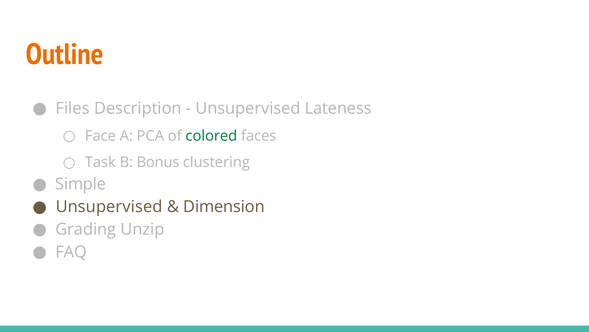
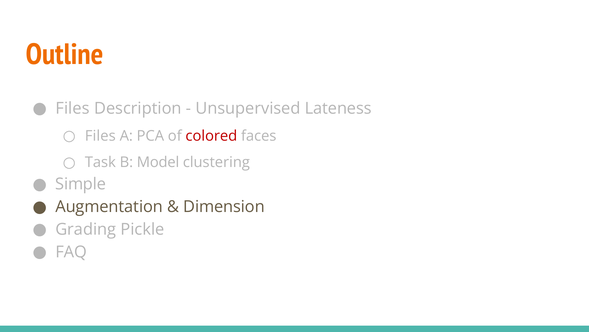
Face: Face -> Files (100, 136)
colored colour: green -> red (211, 136)
Bonus: Bonus -> Model (158, 162)
Unsupervised: Unsupervised -> Augmentation (109, 206)
Unzip: Unzip -> Pickle (142, 229)
